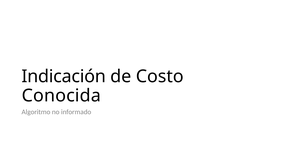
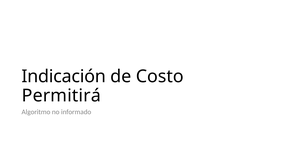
Conocida: Conocida -> Permitirá (61, 96)
